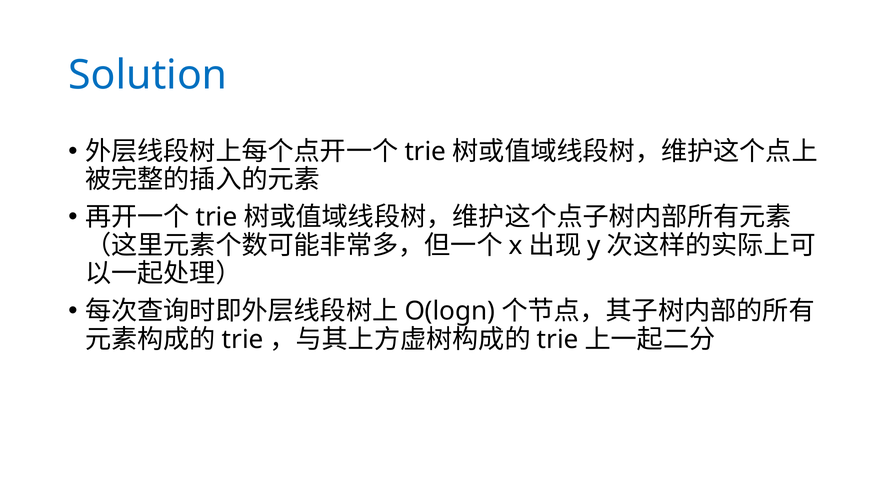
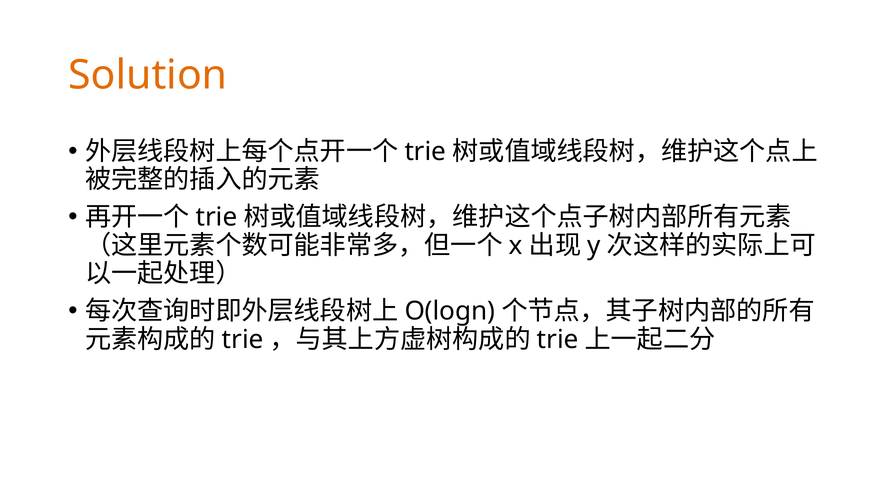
Solution colour: blue -> orange (148, 75)
